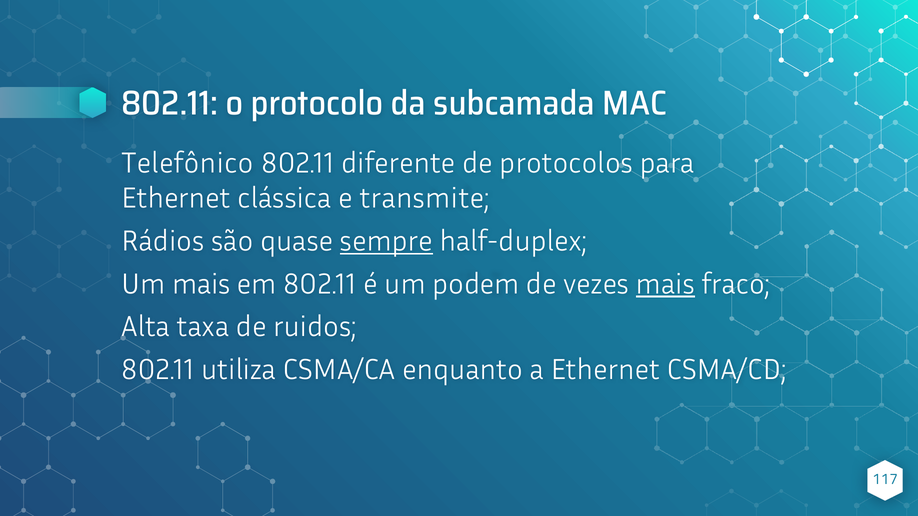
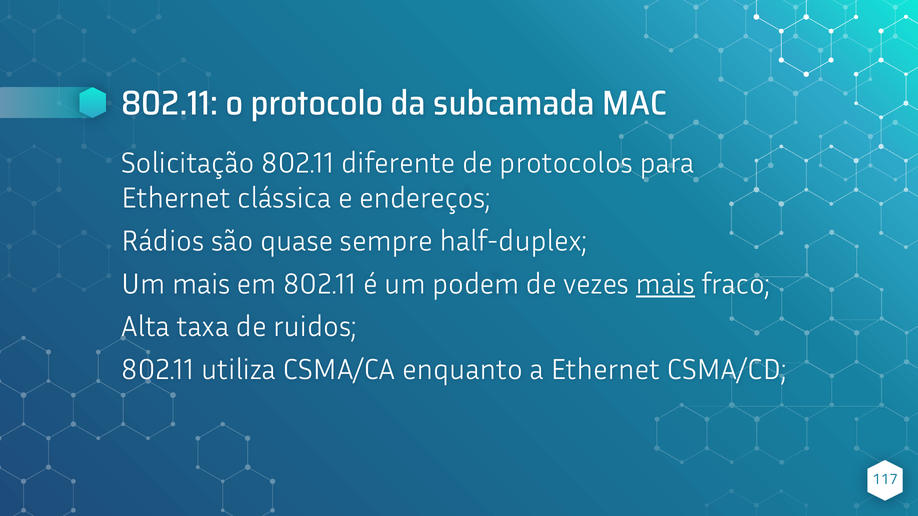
Telefônico: Telefônico -> Solicitação (188, 163)
transmite: transmite -> endereços (425, 198)
sempre underline: present -> none (386, 241)
